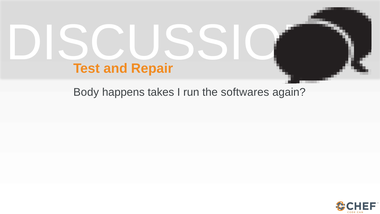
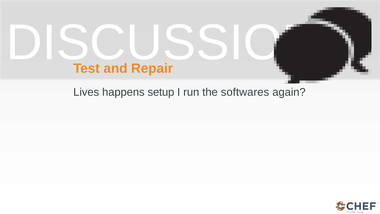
Body: Body -> Lives (86, 92)
takes: takes -> setup (161, 92)
